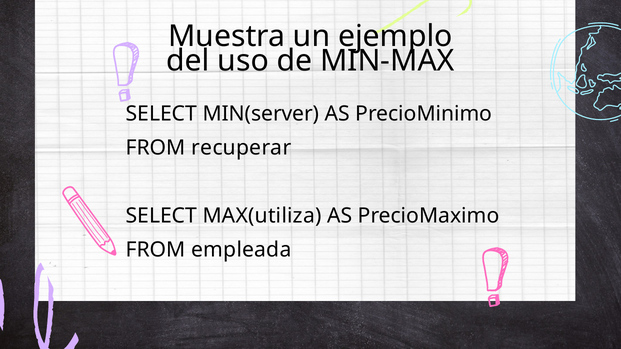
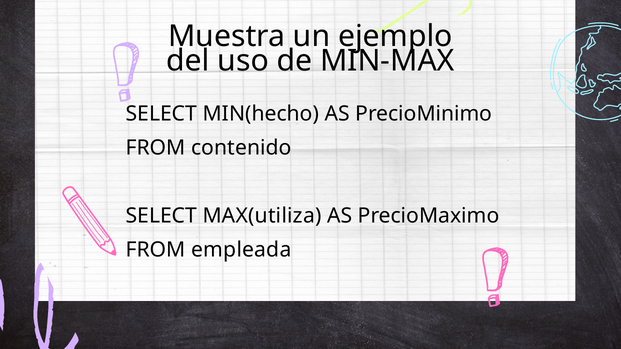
MIN(server: MIN(server -> MIN(hecho (261, 114)
recuperar: recuperar -> contenido (241, 148)
